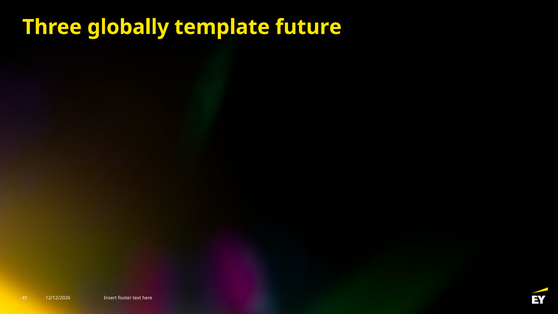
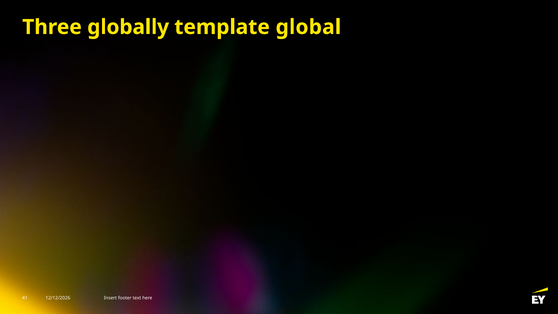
future: future -> global (308, 27)
